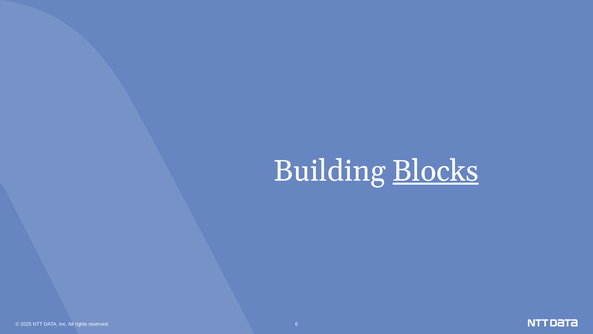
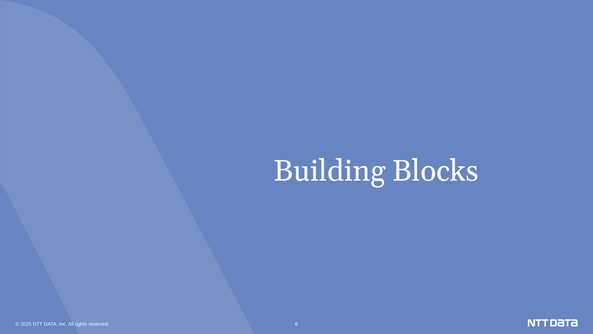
Blocks underline: present -> none (436, 171)
